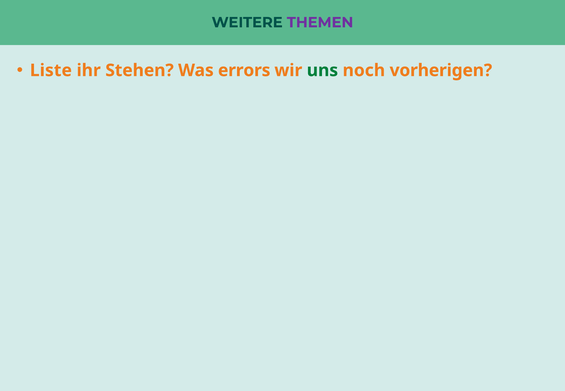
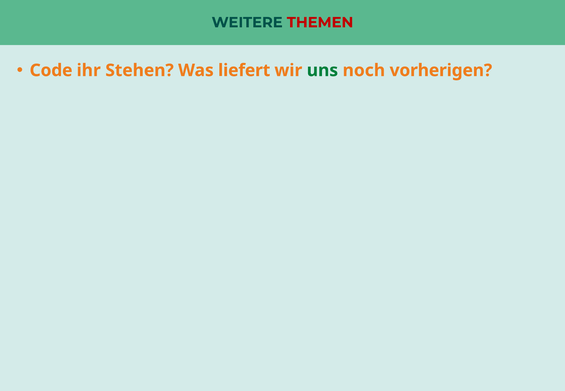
THEMEN colour: purple -> red (320, 22)
Liste: Liste -> Code (51, 70)
errors: errors -> liefert (244, 70)
